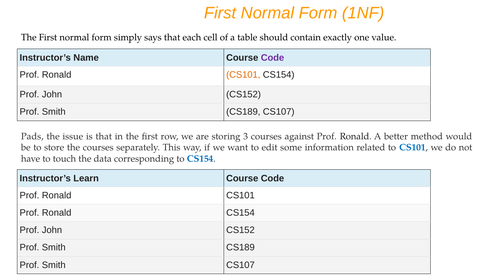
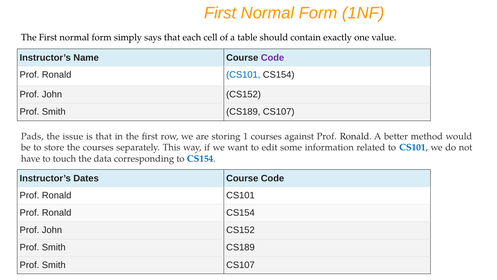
CS101 colour: orange -> blue (243, 75)
3: 3 -> 1 (246, 136)
Learn: Learn -> Dates (86, 178)
